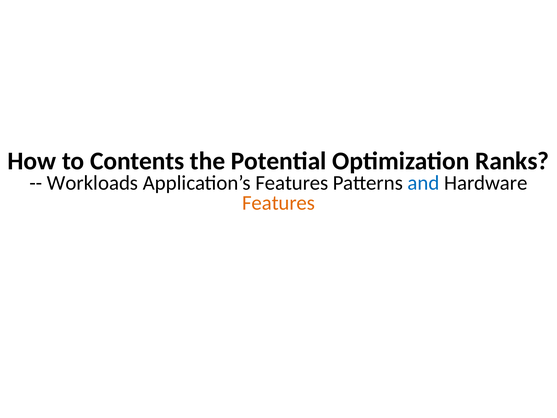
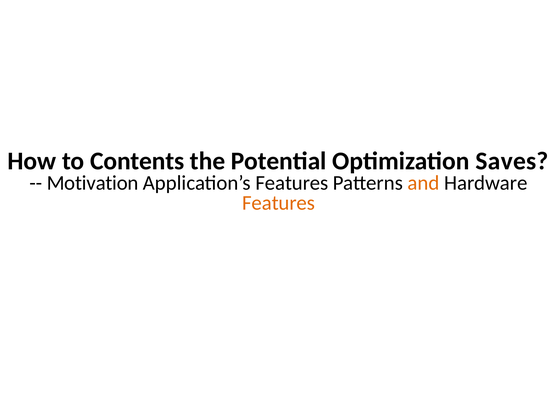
Ranks: Ranks -> Saves (512, 161)
Workloads: Workloads -> Motivation (93, 183)
and colour: blue -> orange (424, 183)
